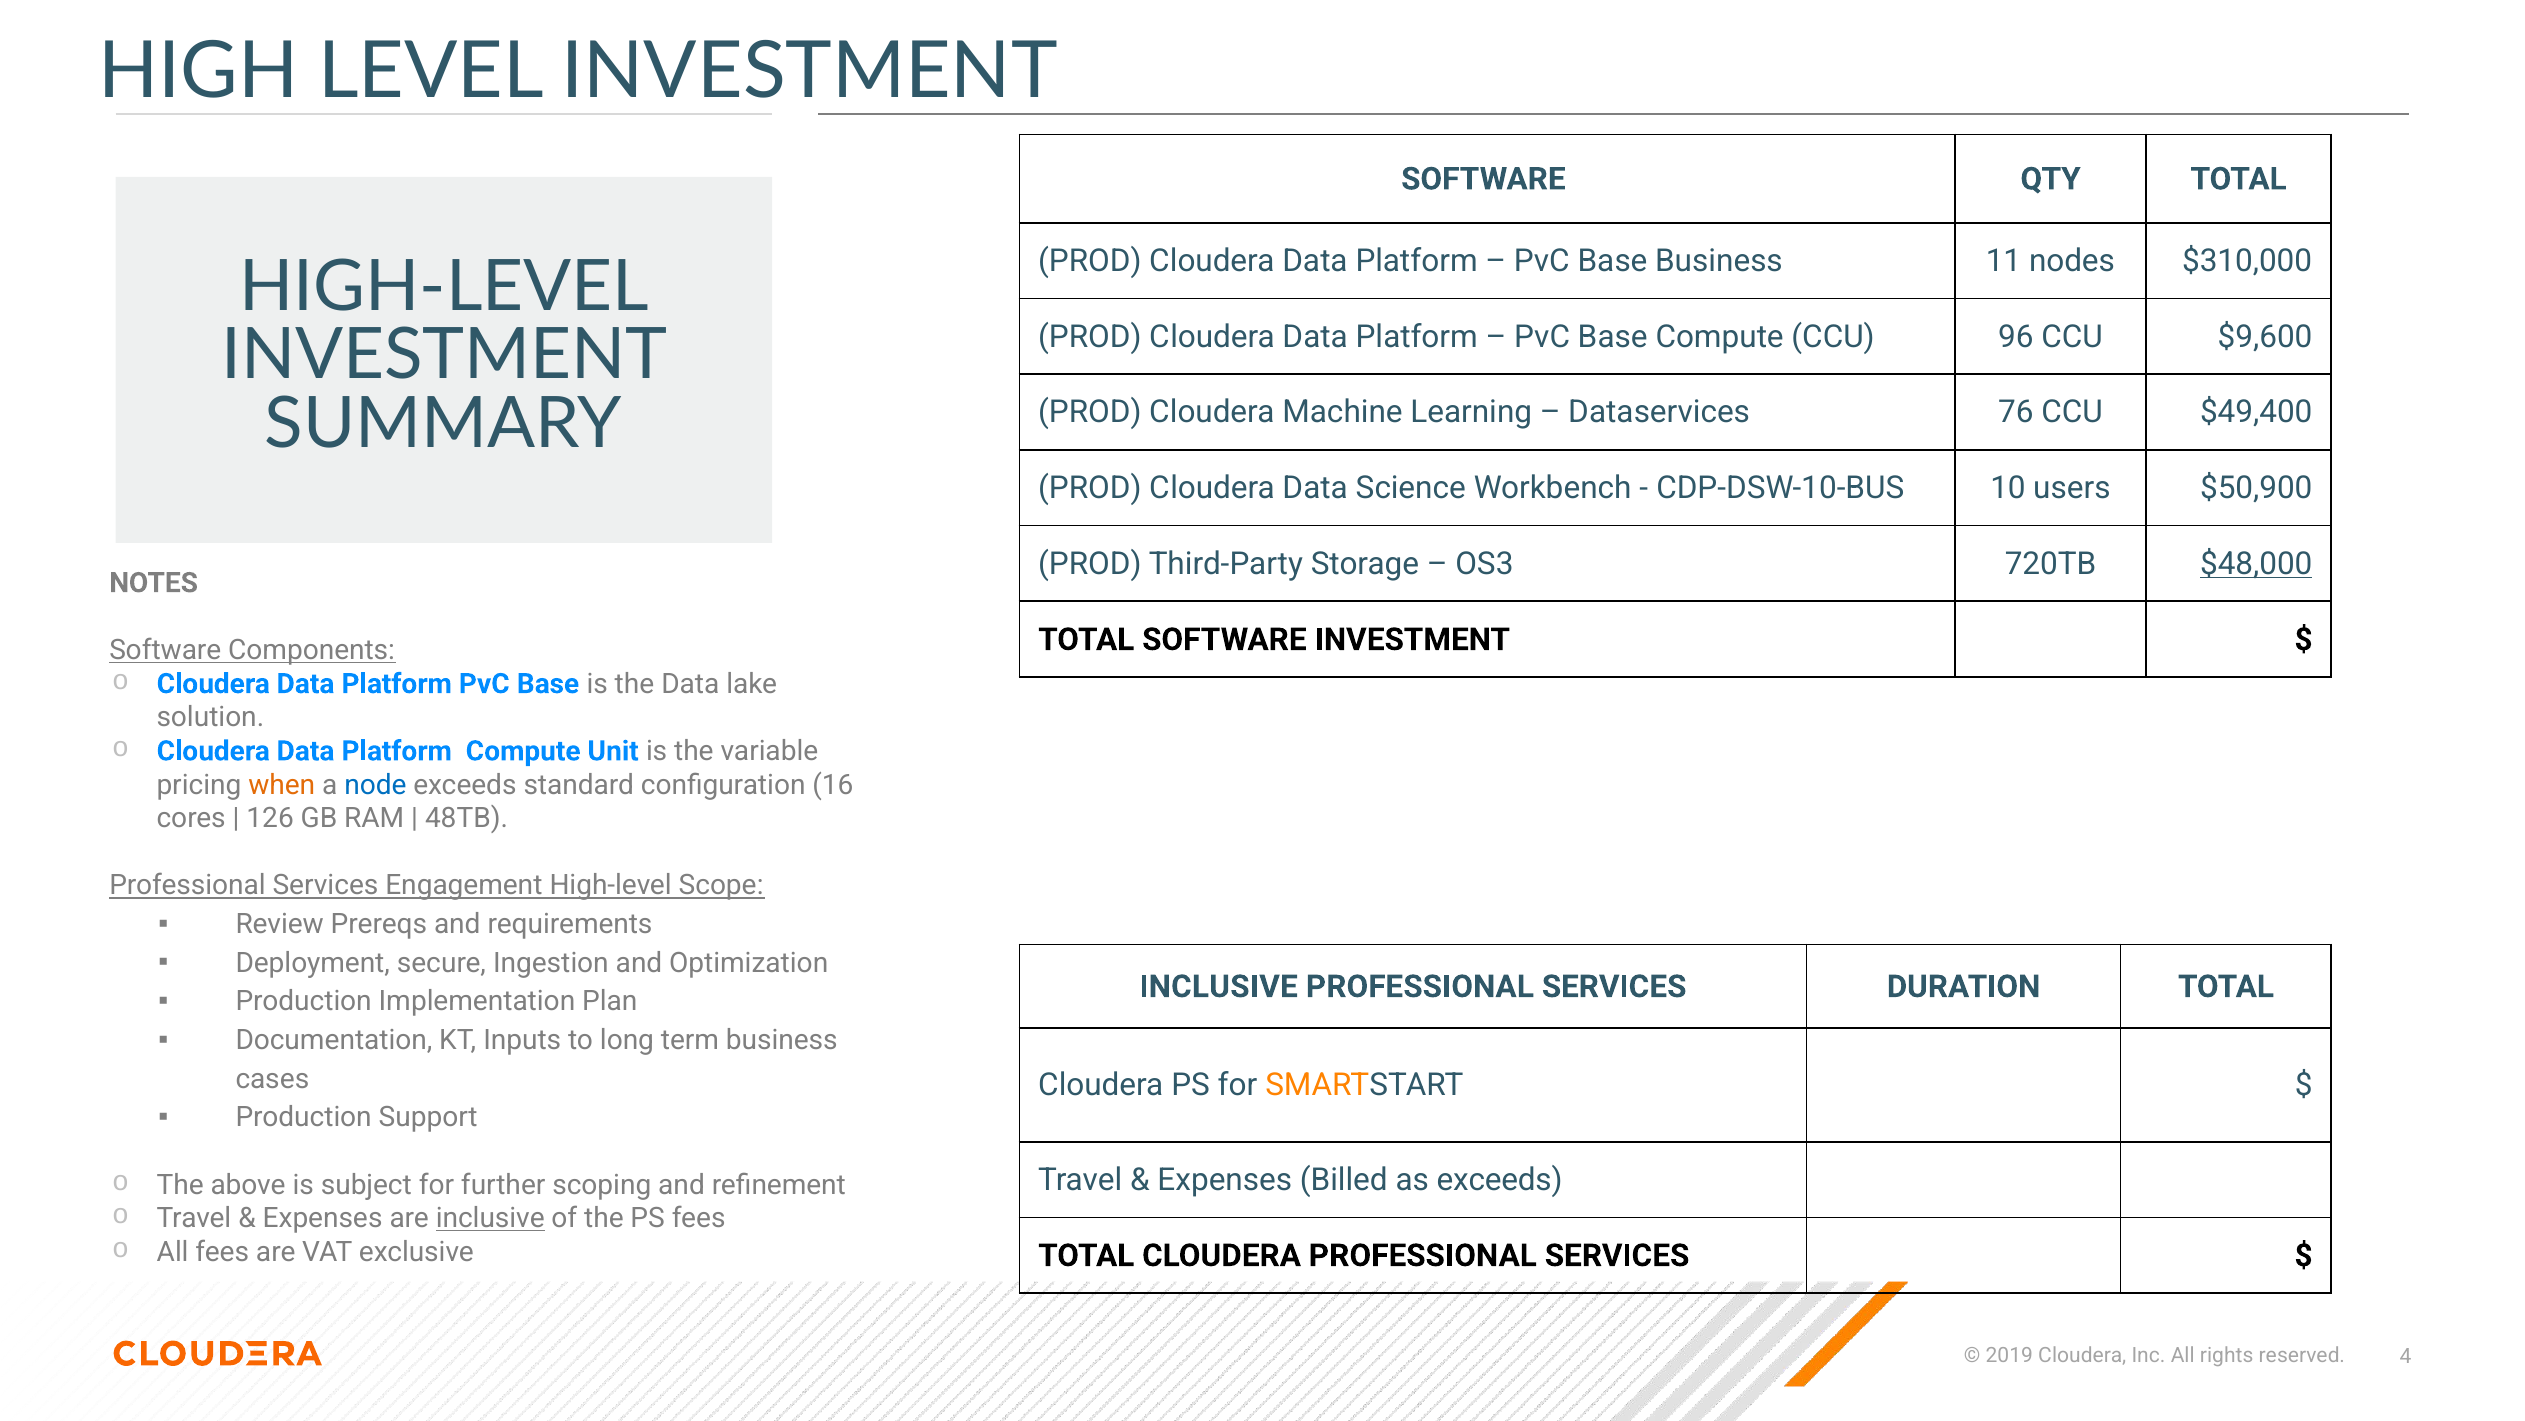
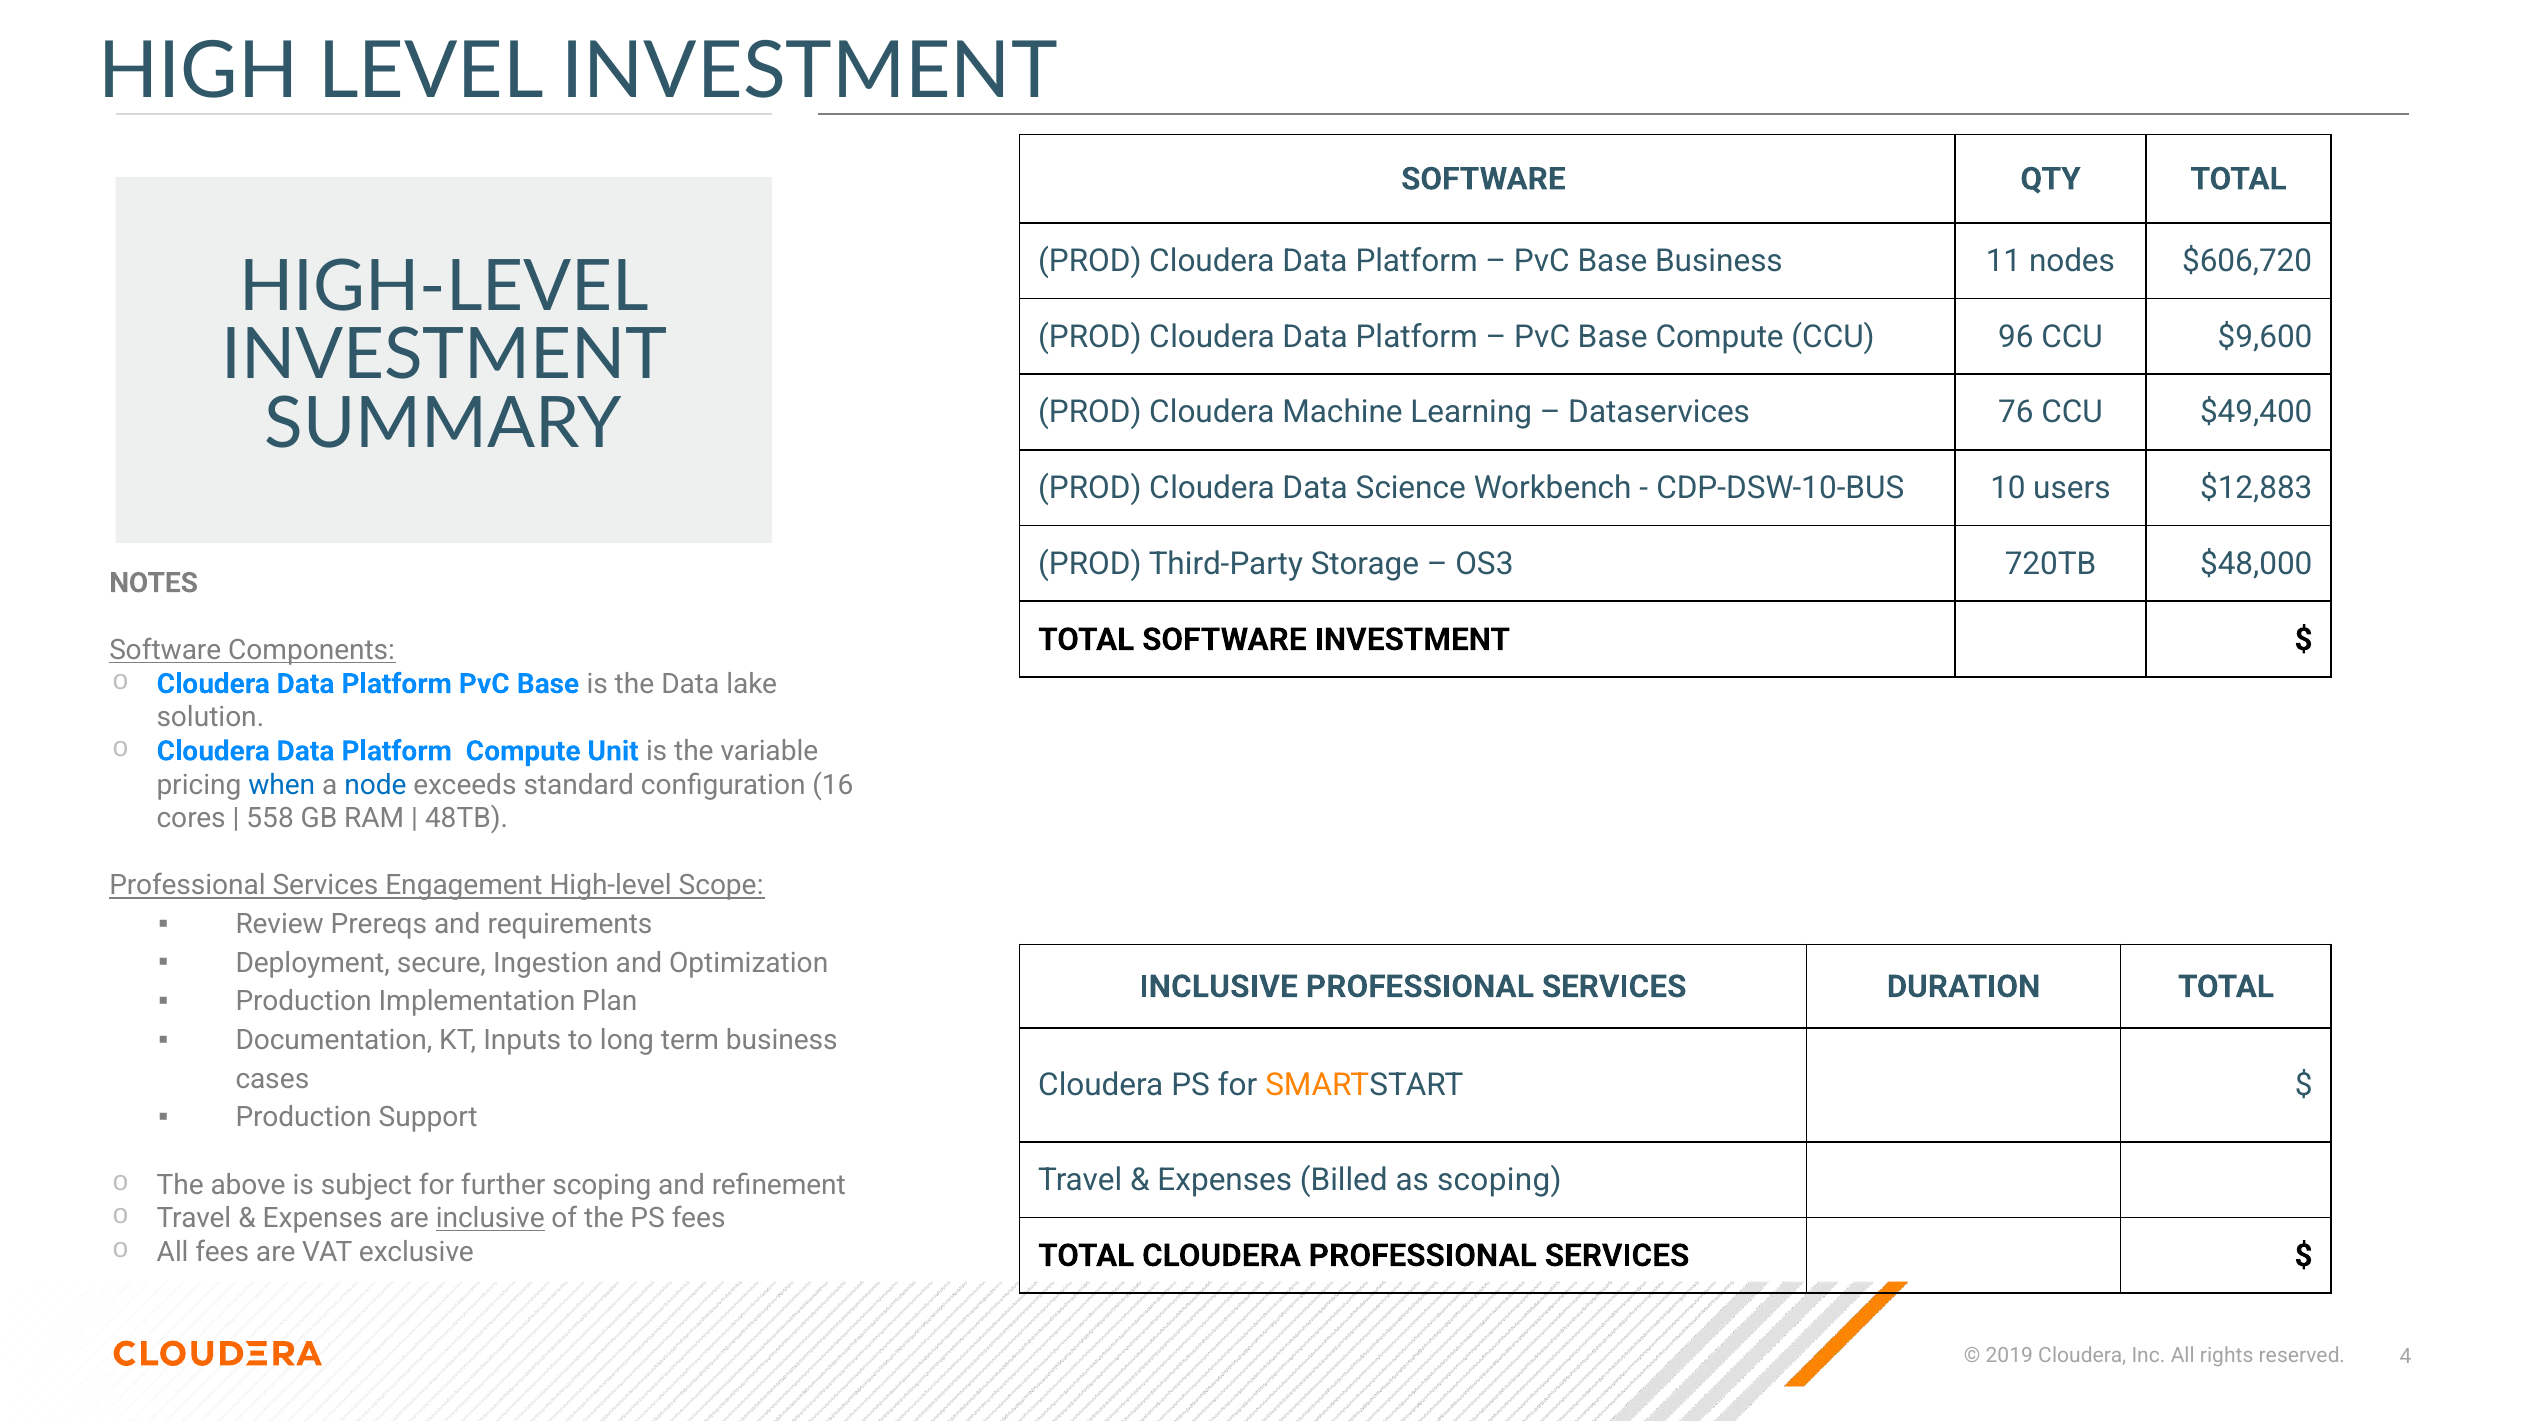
$310,000: $310,000 -> $606,720 (2247, 261)
$50,900: $50,900 -> $12,883 (2256, 488)
$48,000 underline: present -> none (2256, 564)
when colour: orange -> blue (282, 785)
126: 126 -> 558 (270, 818)
as exceeds: exceeds -> scoping (1499, 1180)
